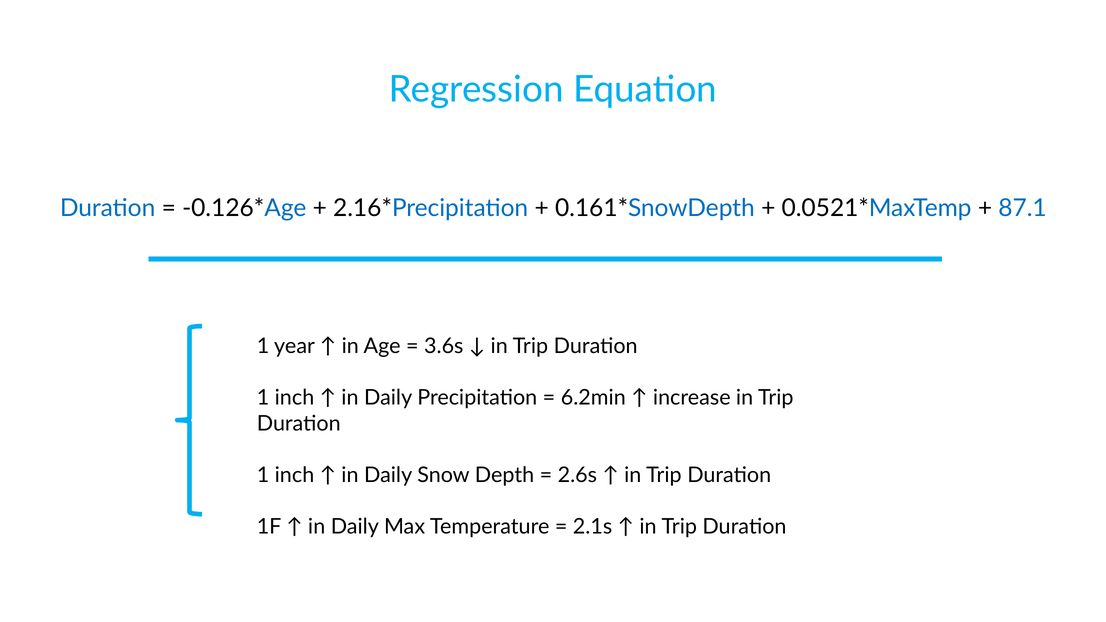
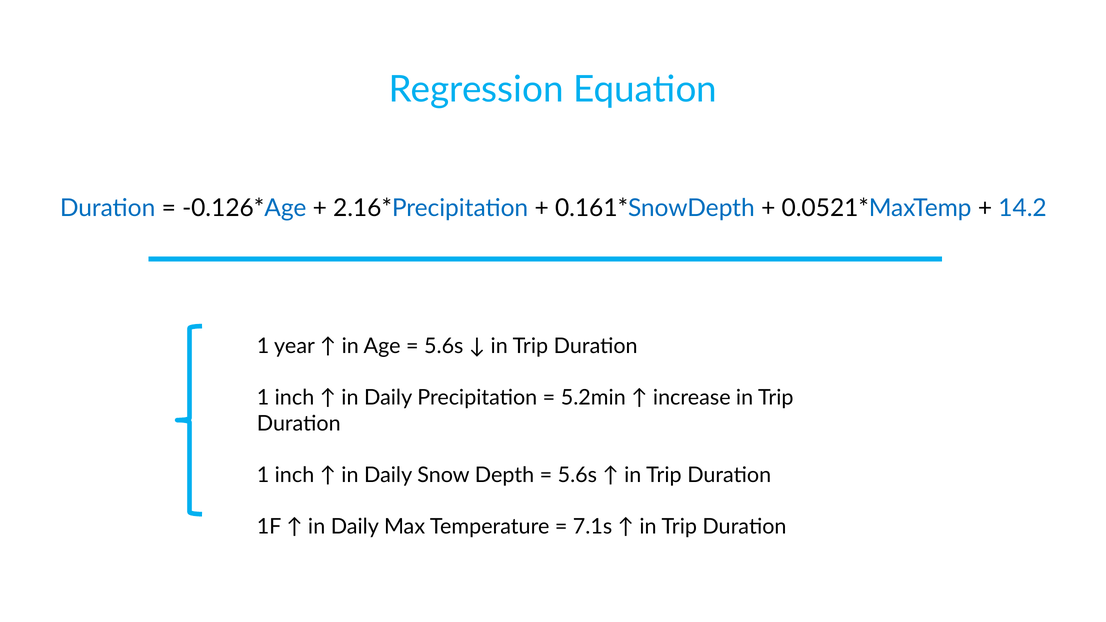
87.1: 87.1 -> 14.2 (1023, 208)
3.6s: 3.6s -> 5.6s (444, 346)
6.2min: 6.2min -> 5.2min (593, 398)
2.6s: 2.6s -> 5.6s (577, 475)
2.1s: 2.1s -> 7.1s (593, 527)
